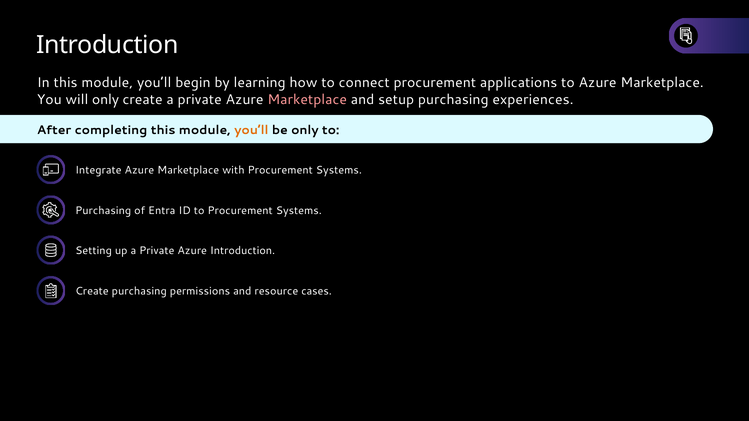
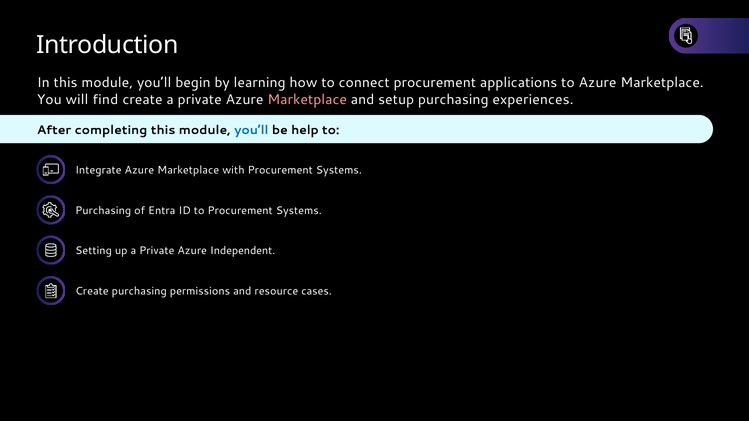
will only: only -> find (105, 99)
you’ll colour: orange -> blue (251, 130)
be only: only -> help (305, 130)
Azure Introduction: Introduction -> Independent (243, 251)
